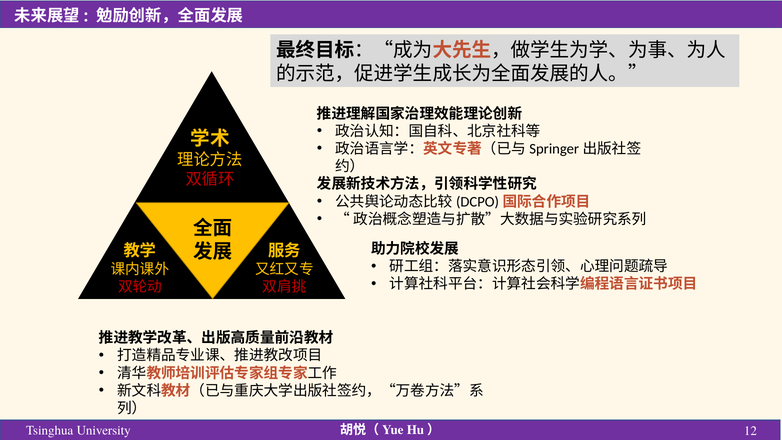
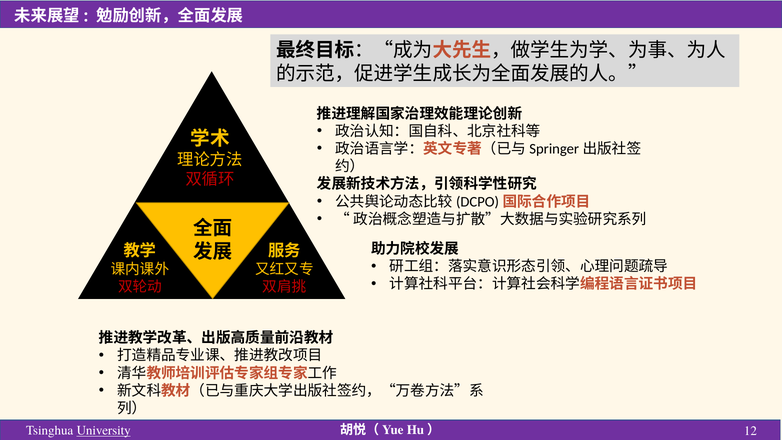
University underline: none -> present (104, 430)
